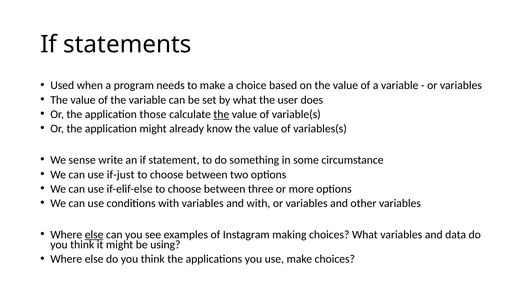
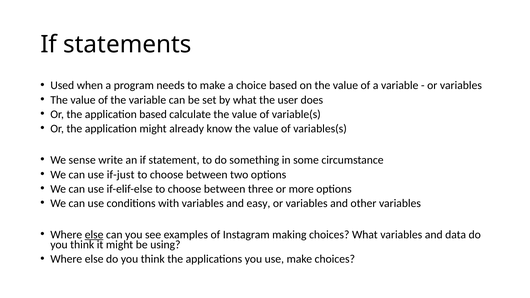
application those: those -> based (153, 114)
the underline: present -> none (221, 114)
and with: with -> easy (258, 203)
